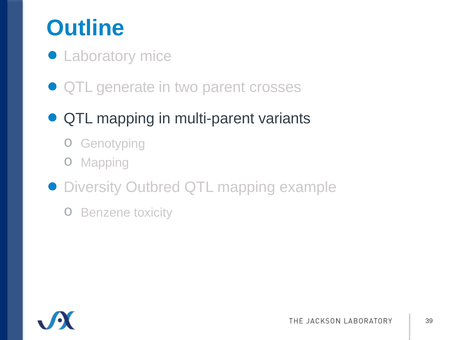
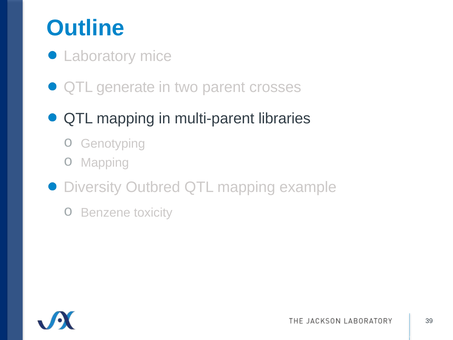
variants: variants -> libraries (285, 118)
